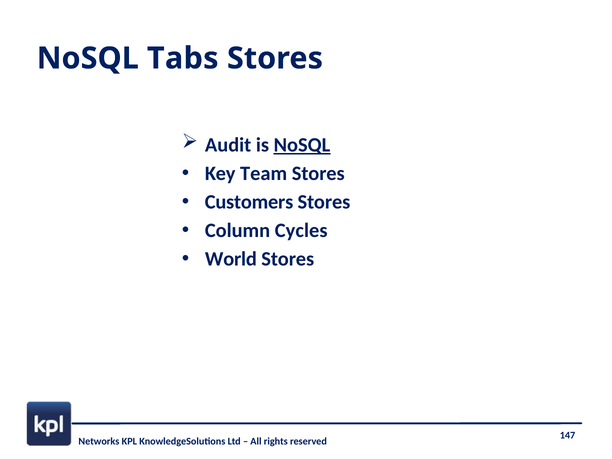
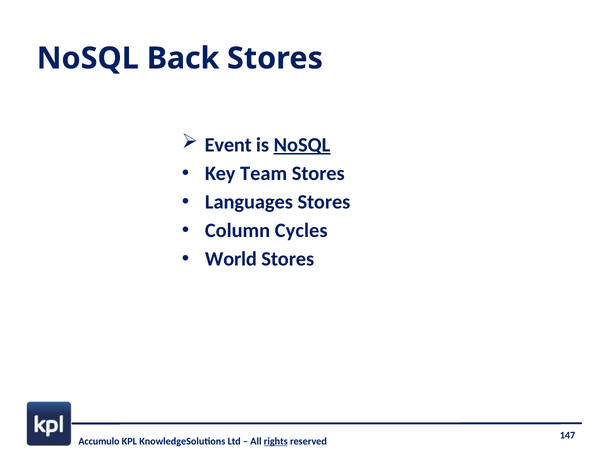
Tabs: Tabs -> Back (183, 58)
Audit: Audit -> Event (228, 145)
Customers: Customers -> Languages (249, 202)
Networks: Networks -> Accumulo (99, 441)
rights underline: none -> present (276, 441)
